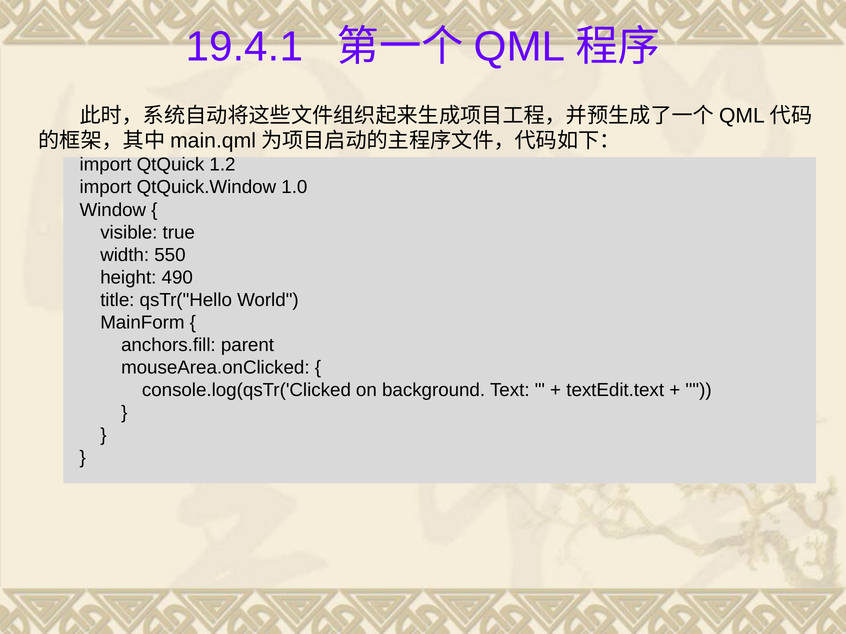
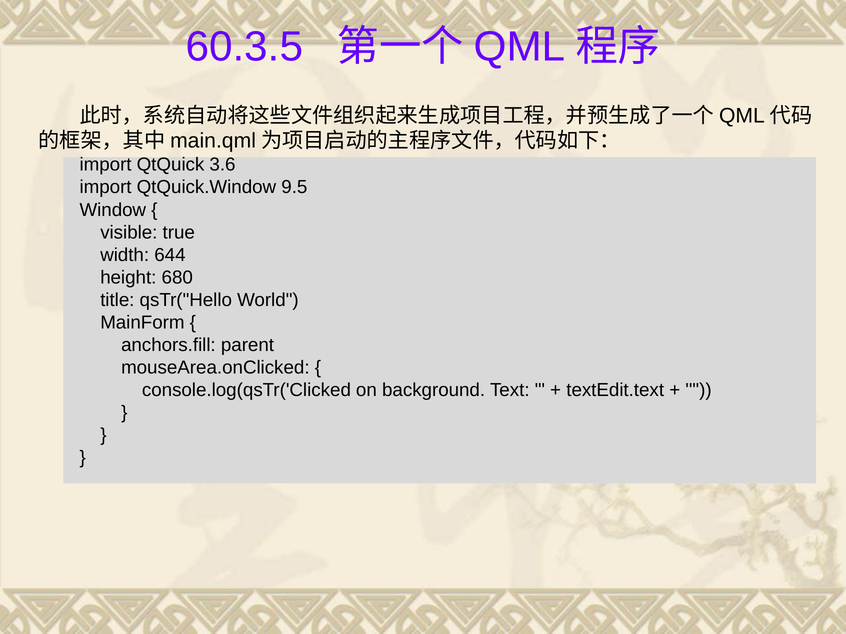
19.4.1: 19.4.1 -> 60.3.5 (244, 47)
1.2: 1.2 -> 3.6 (223, 165)
1.0: 1.0 -> 9.5 (294, 187)
550: 550 -> 644 (170, 255)
490: 490 -> 680 (177, 278)
